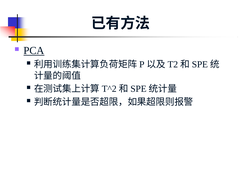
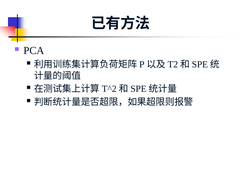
PCA underline: present -> none (34, 51)
